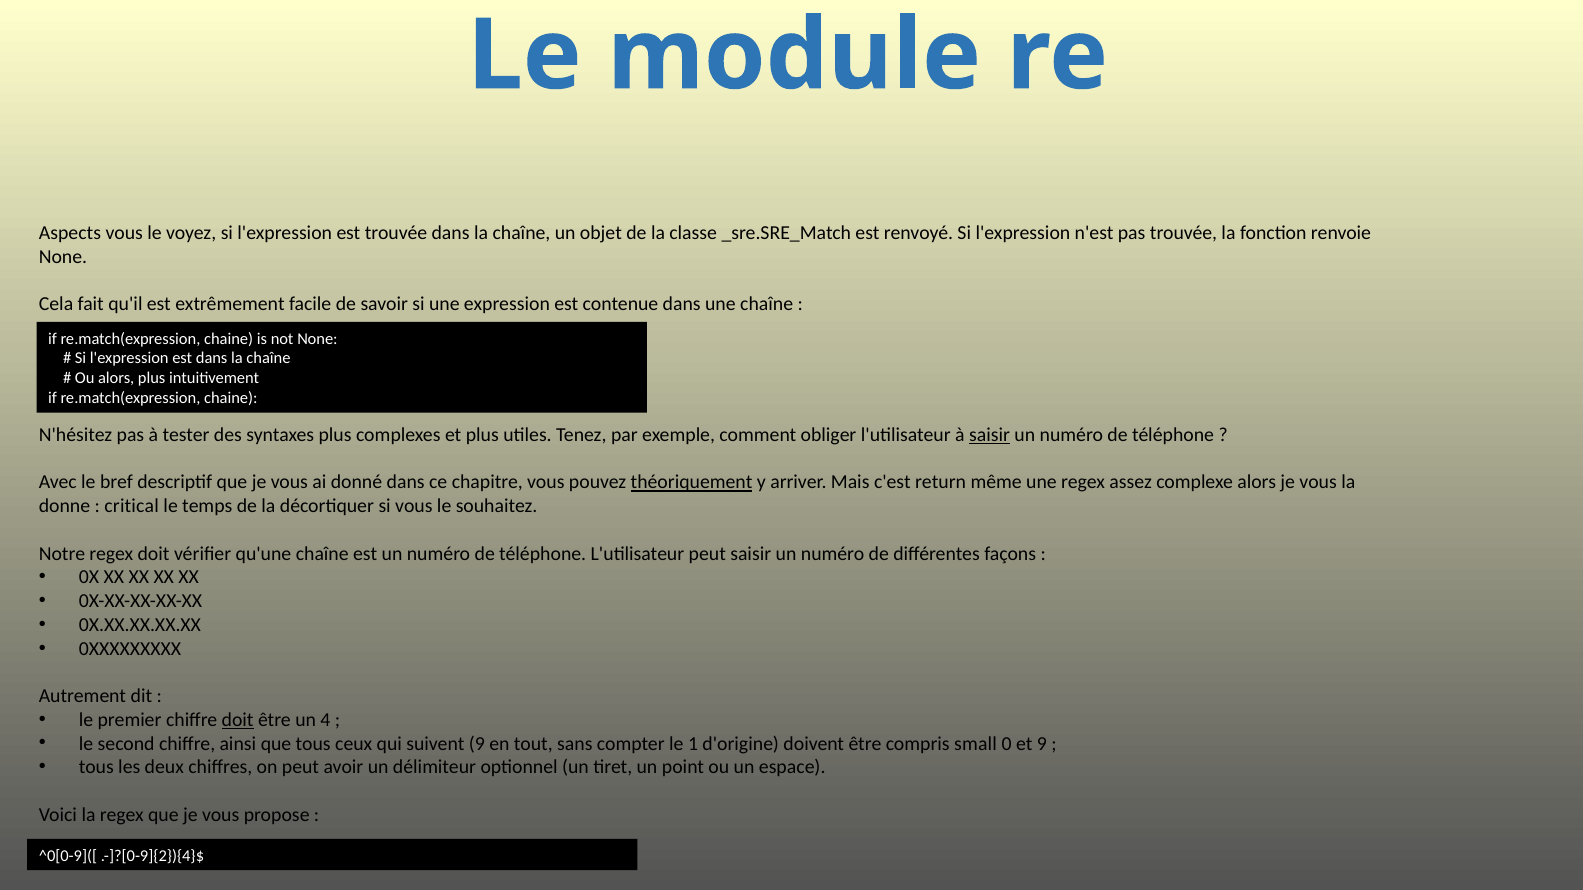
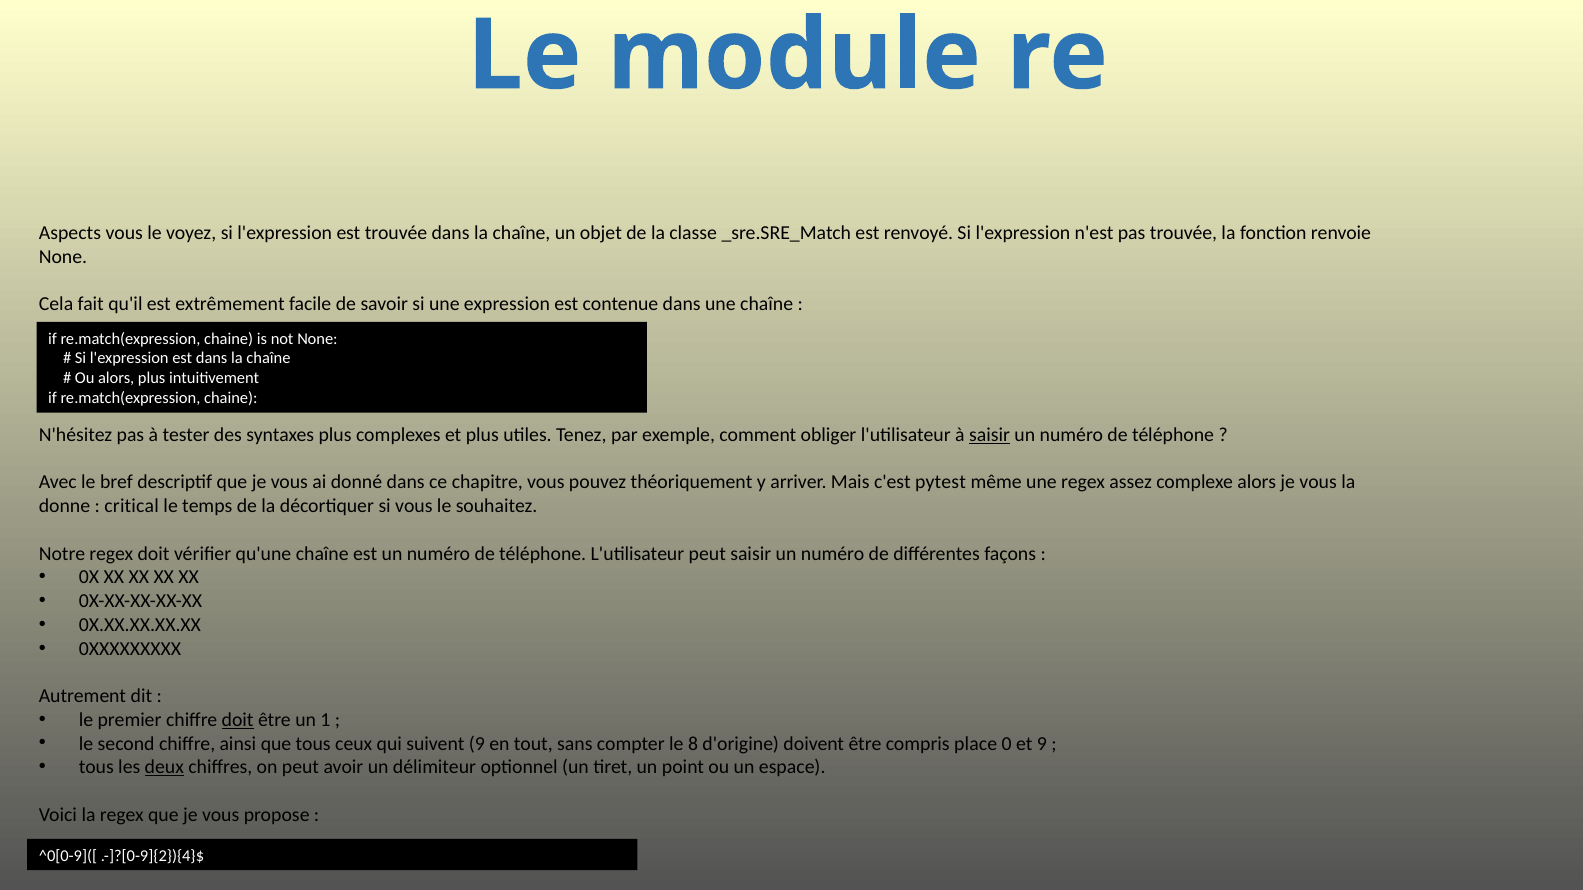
théoriquement underline: present -> none (692, 483)
return: return -> pytest (941, 483)
4: 4 -> 1 (325, 720)
1: 1 -> 8 (693, 744)
small: small -> place (976, 744)
deux underline: none -> present (164, 768)
